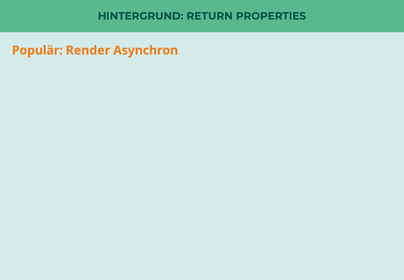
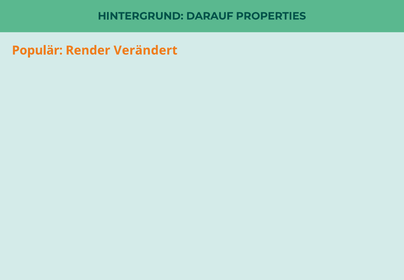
RETURN: RETURN -> DARAUF (210, 16)
Asynchron: Asynchron -> Verändert (146, 50)
